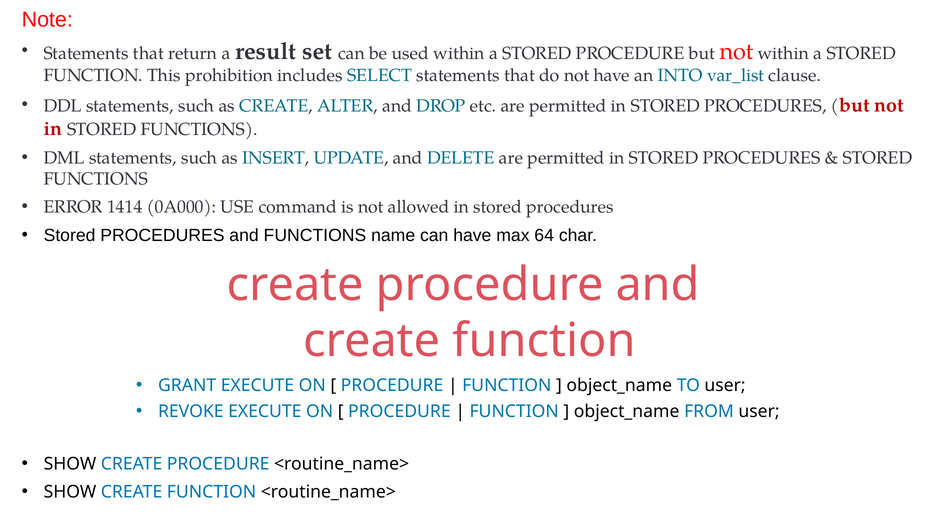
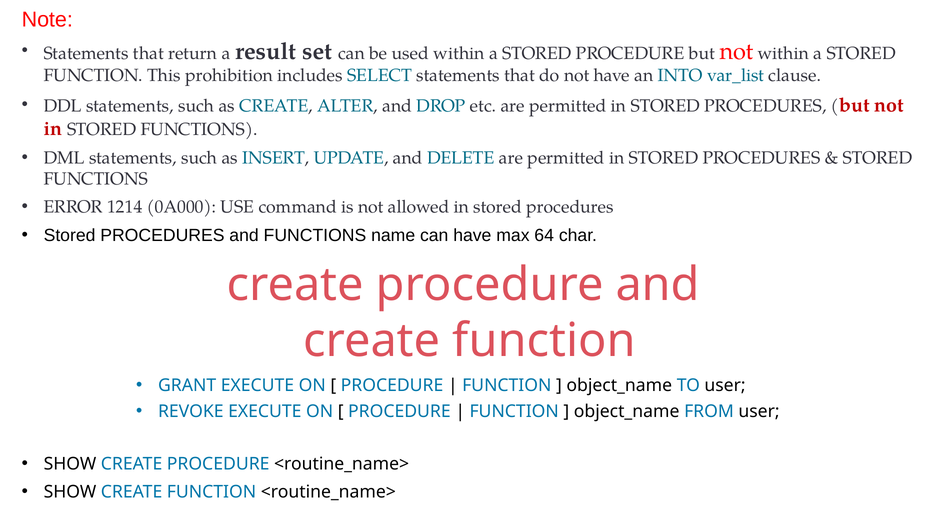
1414: 1414 -> 1214 (125, 207)
